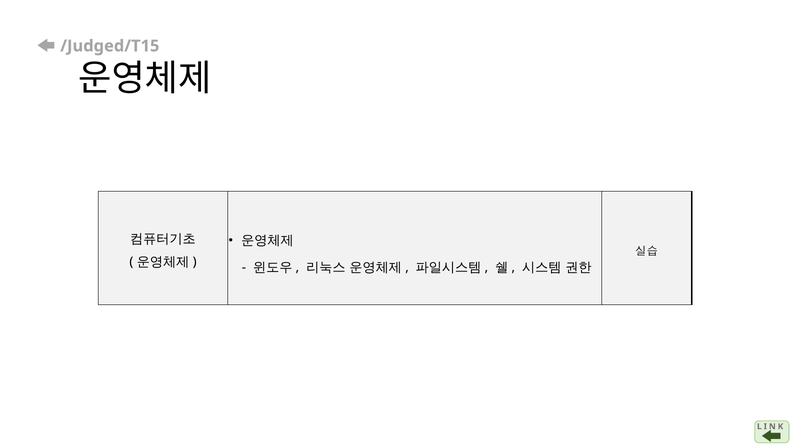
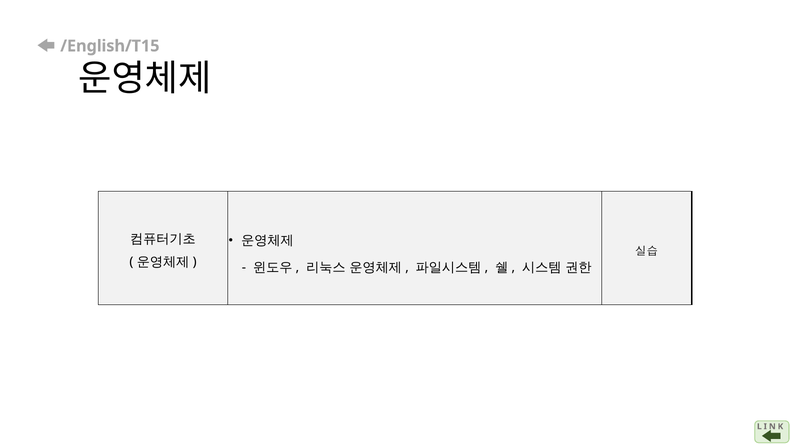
/Judged/T15: /Judged/T15 -> /English/T15 (110, 46)
